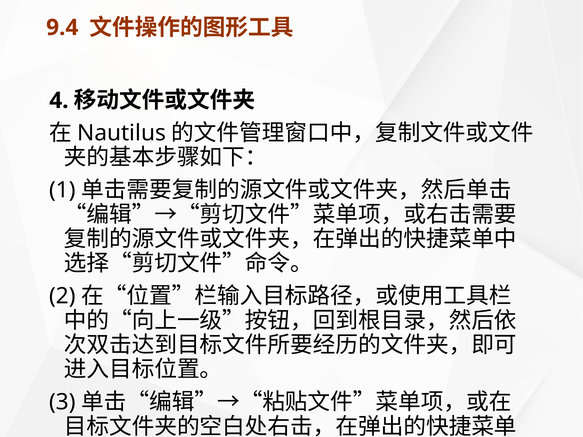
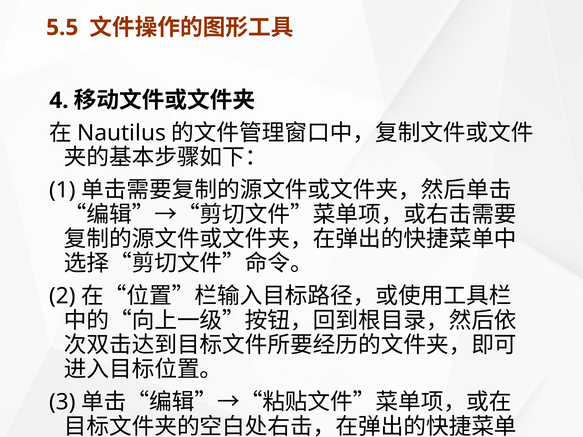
9.4: 9.4 -> 5.5 (62, 28)
